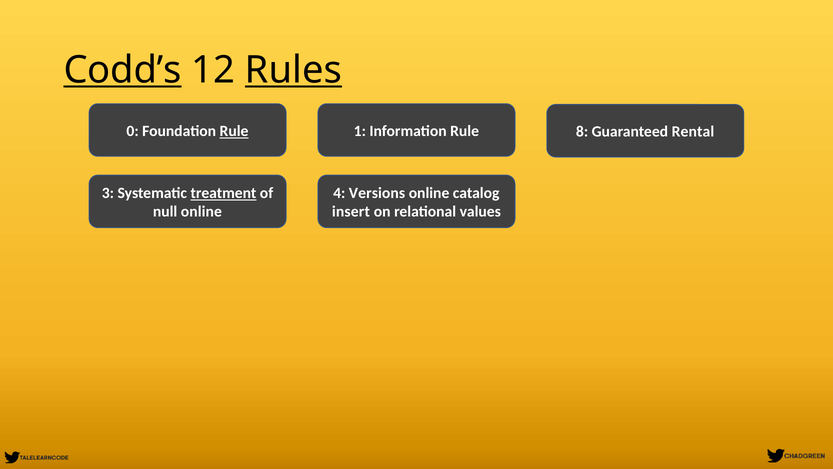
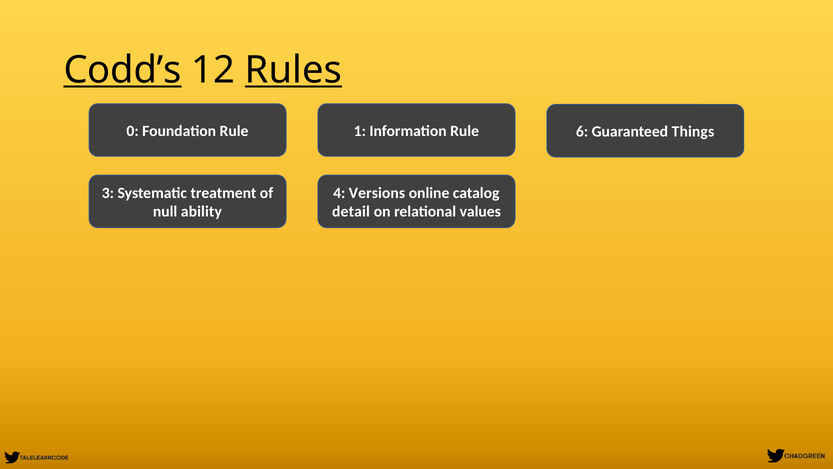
Rule underline: present -> none (234, 131)
8: 8 -> 6 (582, 132)
Rental: Rental -> Things (693, 132)
treatment underline: present -> none (223, 193)
null online: online -> ability (201, 212)
insert: insert -> detail (351, 212)
